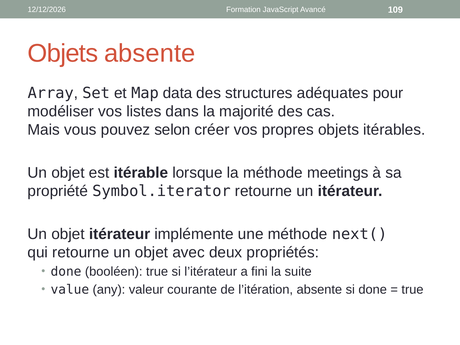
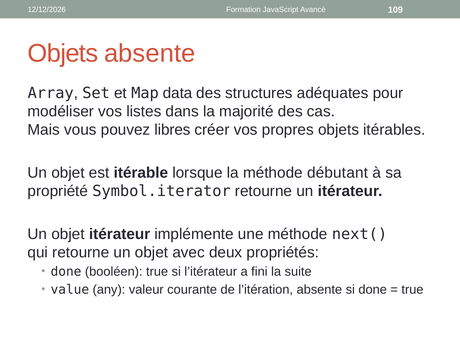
selon: selon -> libres (172, 130)
meetings: meetings -> débutant (338, 173)
